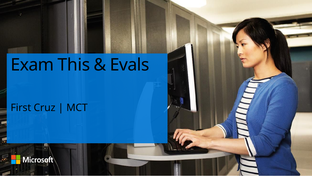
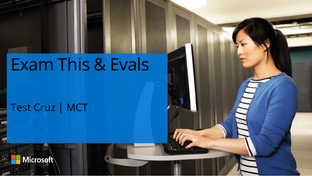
First: First -> Test (21, 107)
